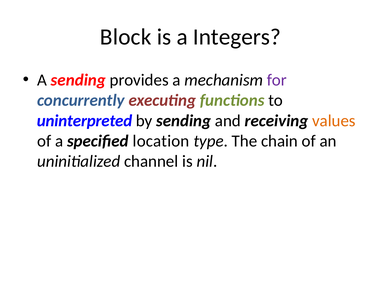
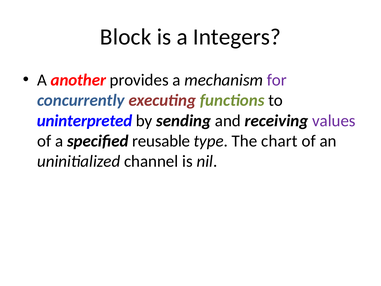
A sending: sending -> another (78, 80)
values colour: orange -> purple (334, 121)
location: location -> reusable (161, 141)
chain: chain -> chart (279, 141)
